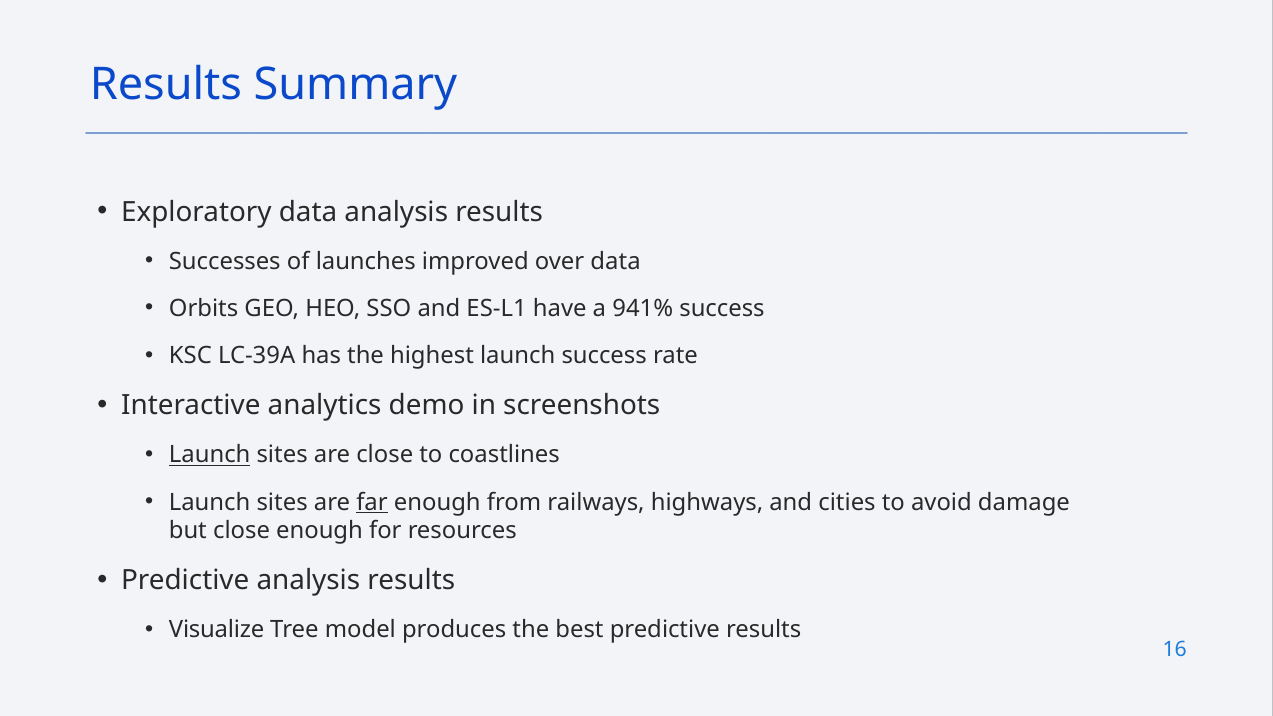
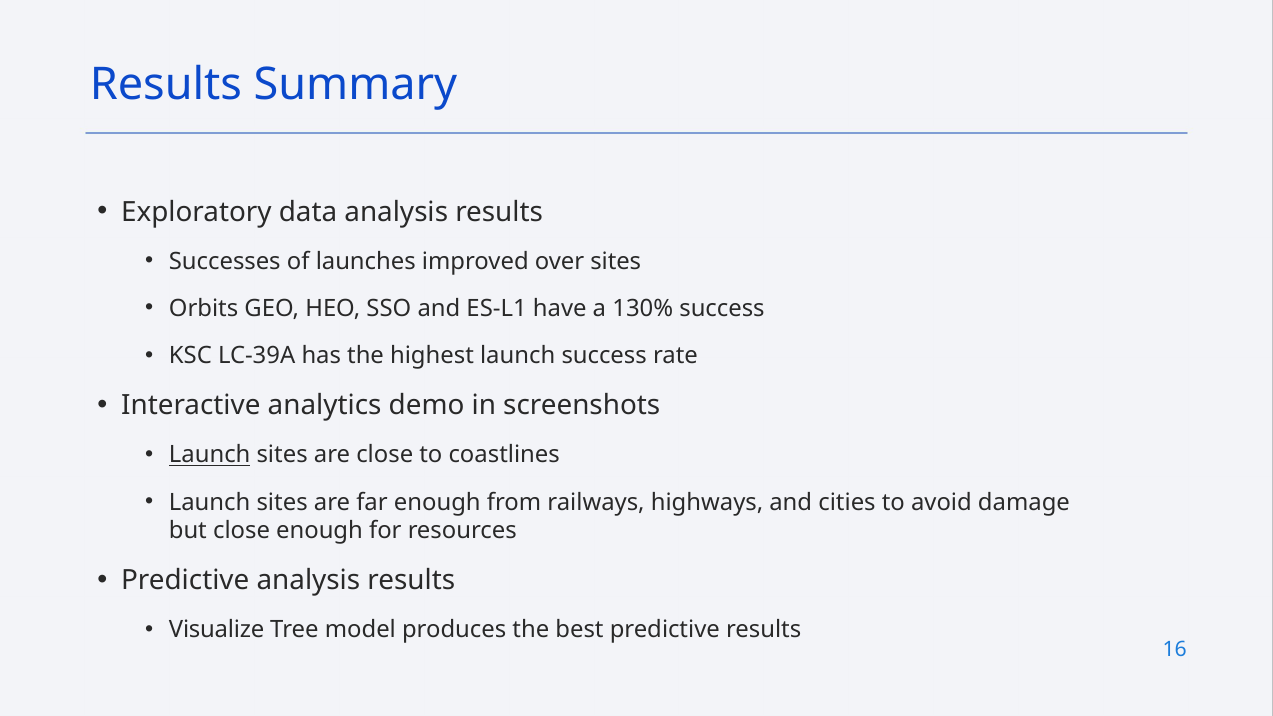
over data: data -> sites (616, 261)
941%: 941% -> 130% (643, 309)
far underline: present -> none (372, 502)
